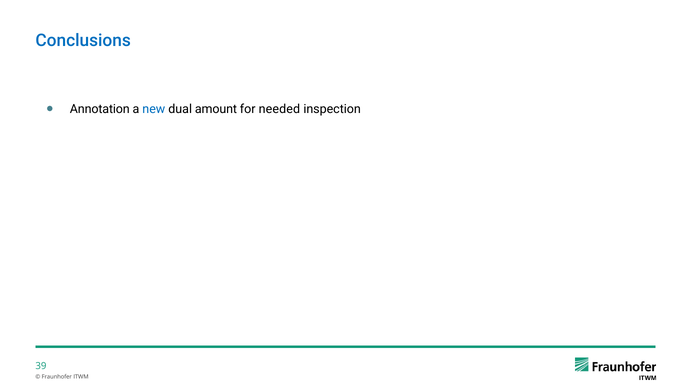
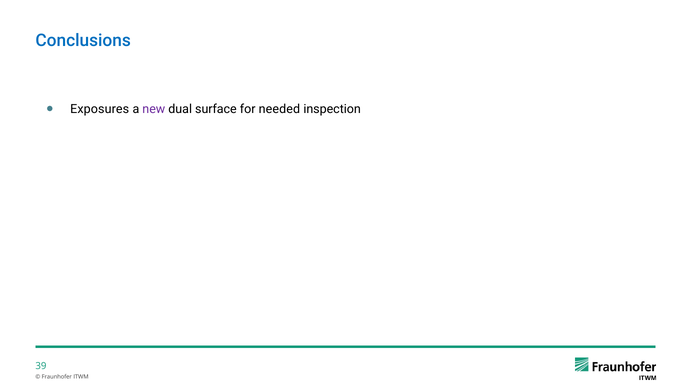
Annotation: Annotation -> Exposures (100, 109)
new colour: blue -> purple (154, 109)
amount: amount -> surface (216, 109)
